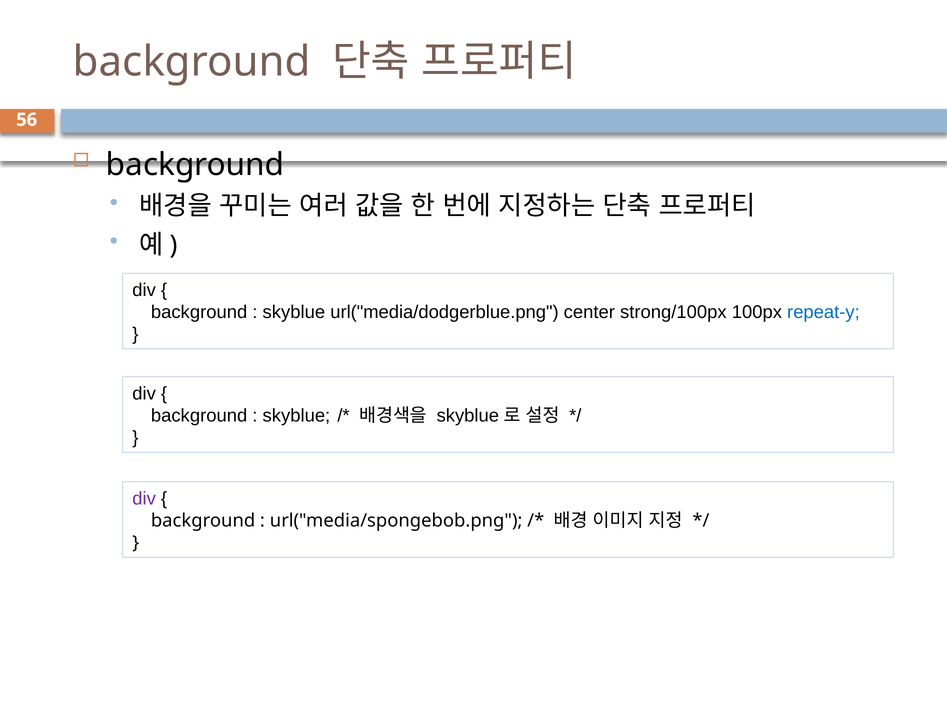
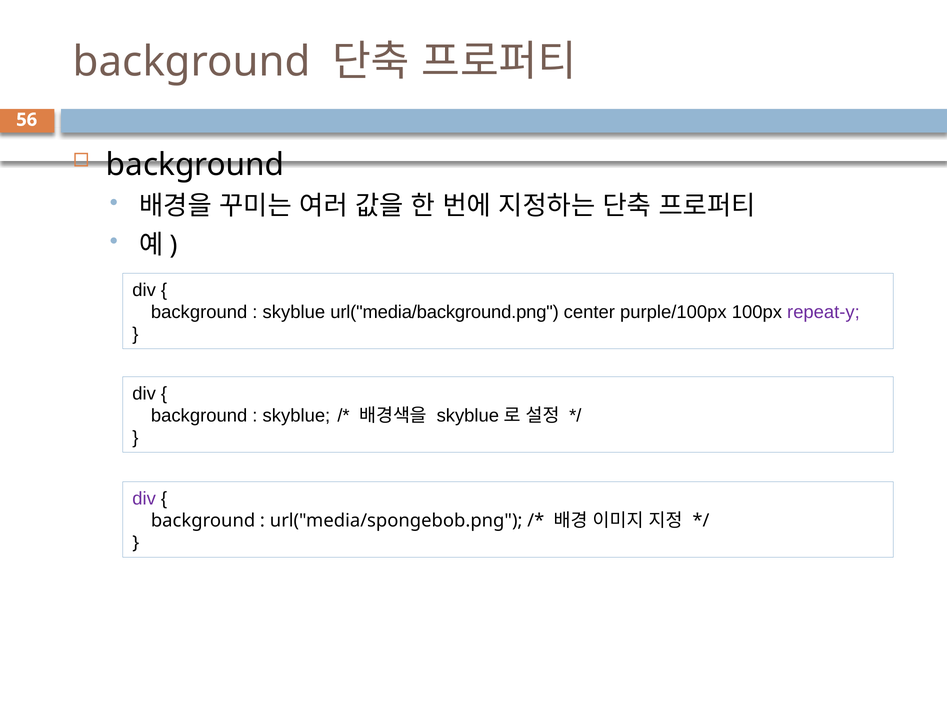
url("media/dodgerblue.png: url("media/dodgerblue.png -> url("media/background.png (445, 312)
strong/100px: strong/100px -> purple/100px (673, 312)
repeat-y colour: blue -> purple (823, 312)
